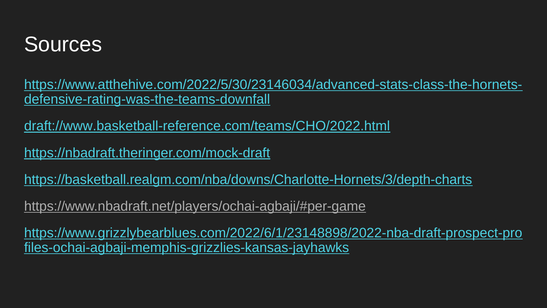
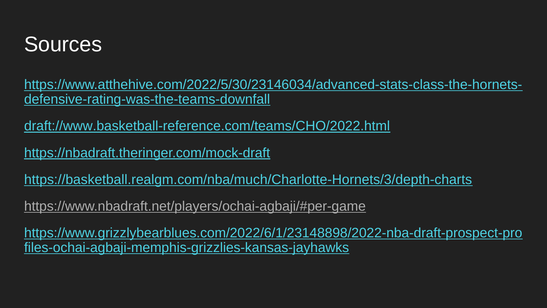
https://basketball.realgm.com/nba/downs/Charlotte-Hornets/3/depth-charts: https://basketball.realgm.com/nba/downs/Charlotte-Hornets/3/depth-charts -> https://basketball.realgm.com/nba/much/Charlotte-Hornets/3/depth-charts (248, 179)
